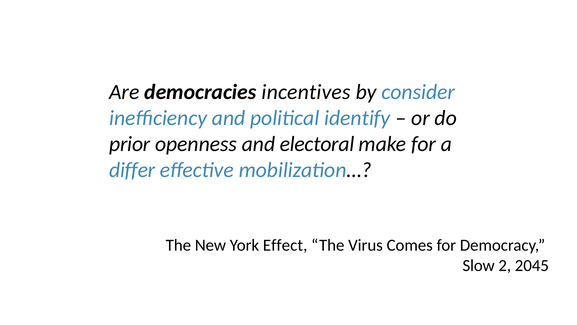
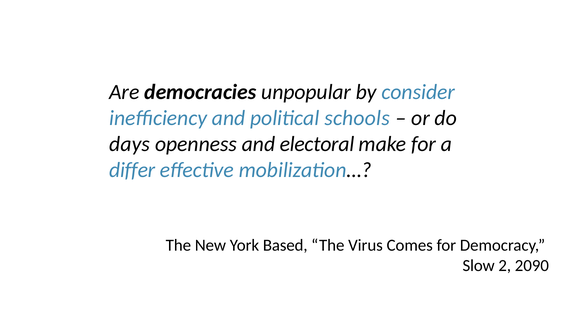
incentives: incentives -> unpopular (306, 92)
identify: identify -> schools (357, 118)
prior: prior -> days (130, 144)
Effect: Effect -> Based (285, 245)
2045: 2045 -> 2090 (532, 265)
